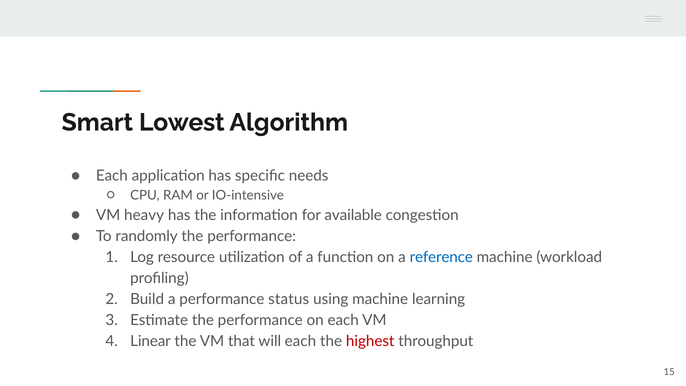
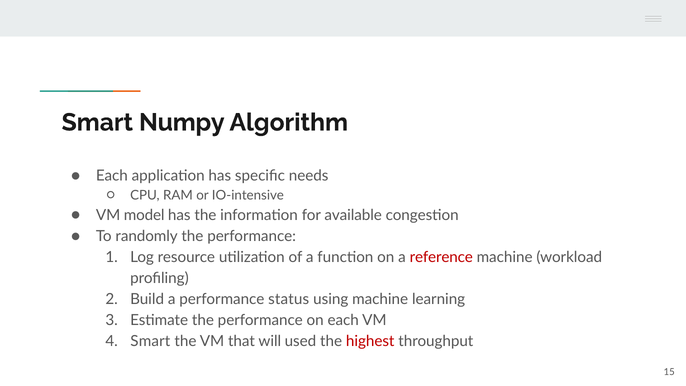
Lowest: Lowest -> Numpy (182, 122)
heavy: heavy -> model (144, 215)
reference colour: blue -> red (441, 257)
Linear: Linear -> Smart (150, 341)
will each: each -> used (300, 341)
